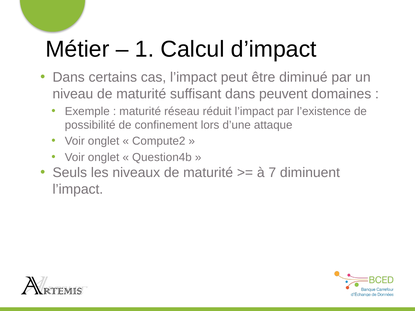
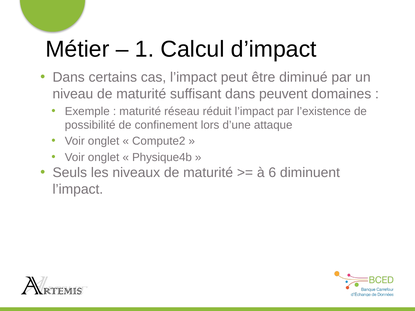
Question4b: Question4b -> Physique4b (162, 157)
7: 7 -> 6 (272, 173)
